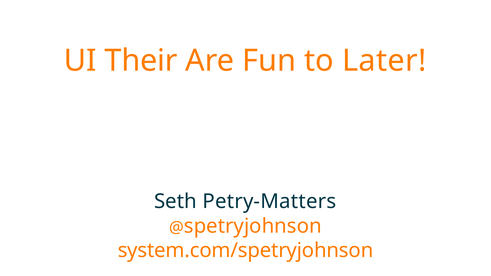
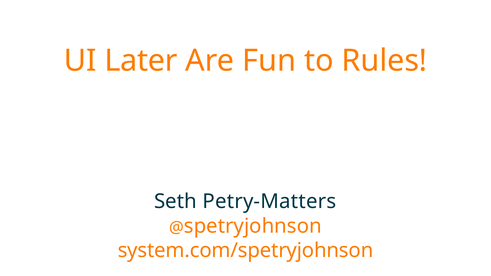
Their: Their -> Later (141, 61)
Later: Later -> Rules (384, 61)
